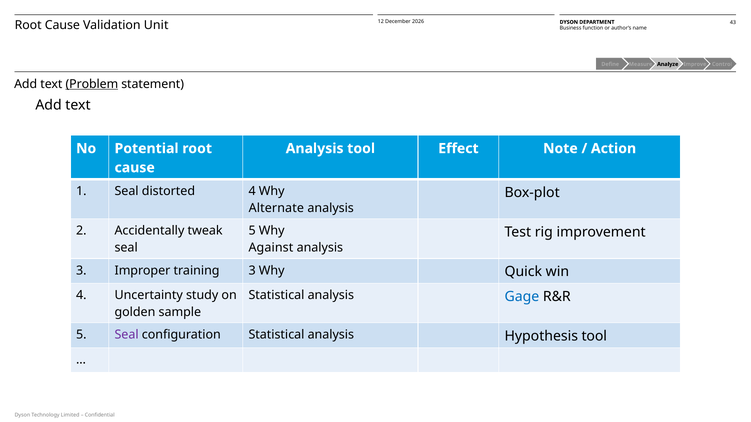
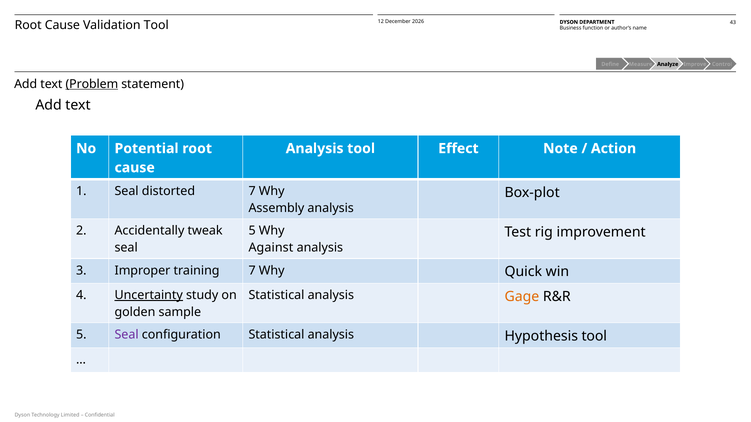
Validation Unit: Unit -> Tool (156, 25)
distorted 4: 4 -> 7 (252, 191)
Alternate: Alternate -> Assembly (276, 208)
training 3: 3 -> 7 (252, 271)
Uncertainty underline: none -> present (149, 296)
Gage colour: blue -> orange (522, 297)
